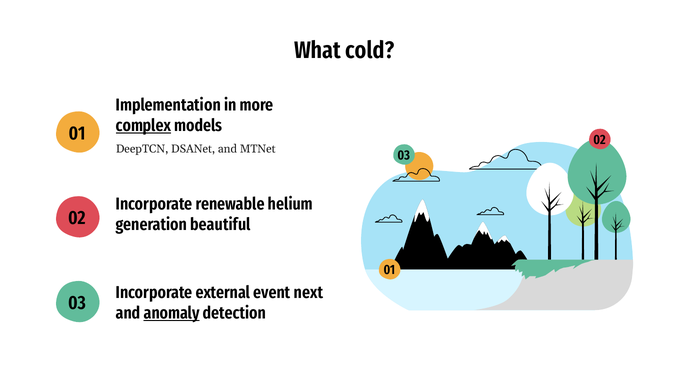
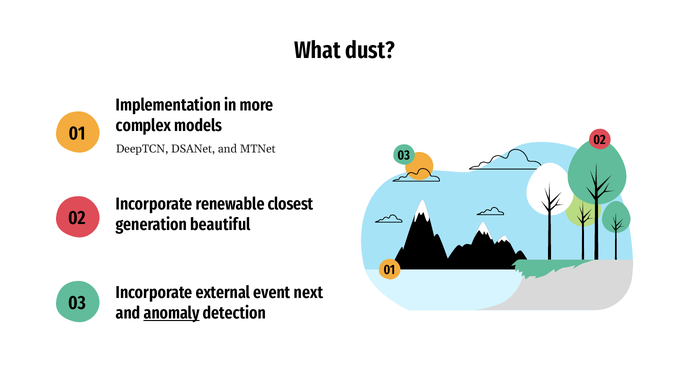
cold: cold -> dust (370, 51)
complex underline: present -> none (143, 125)
helium: helium -> closest (290, 204)
